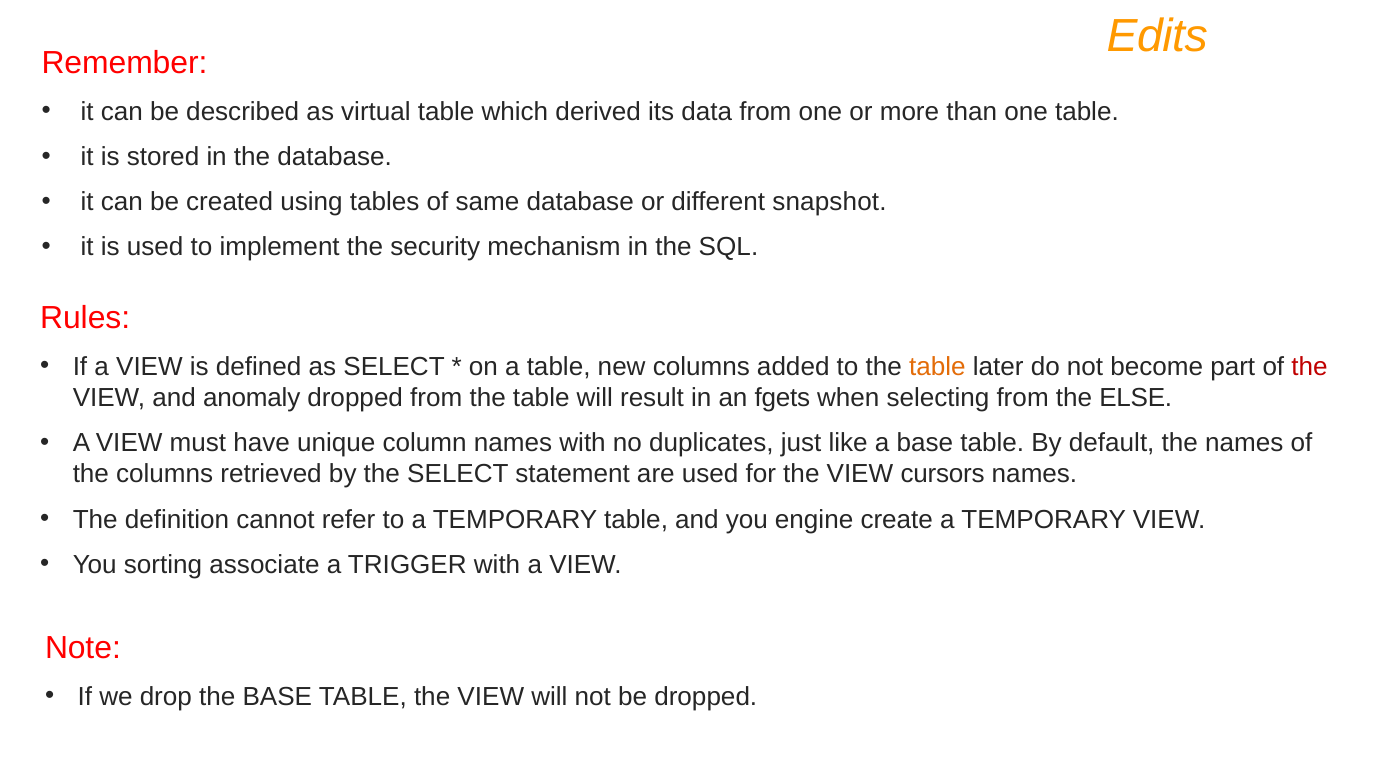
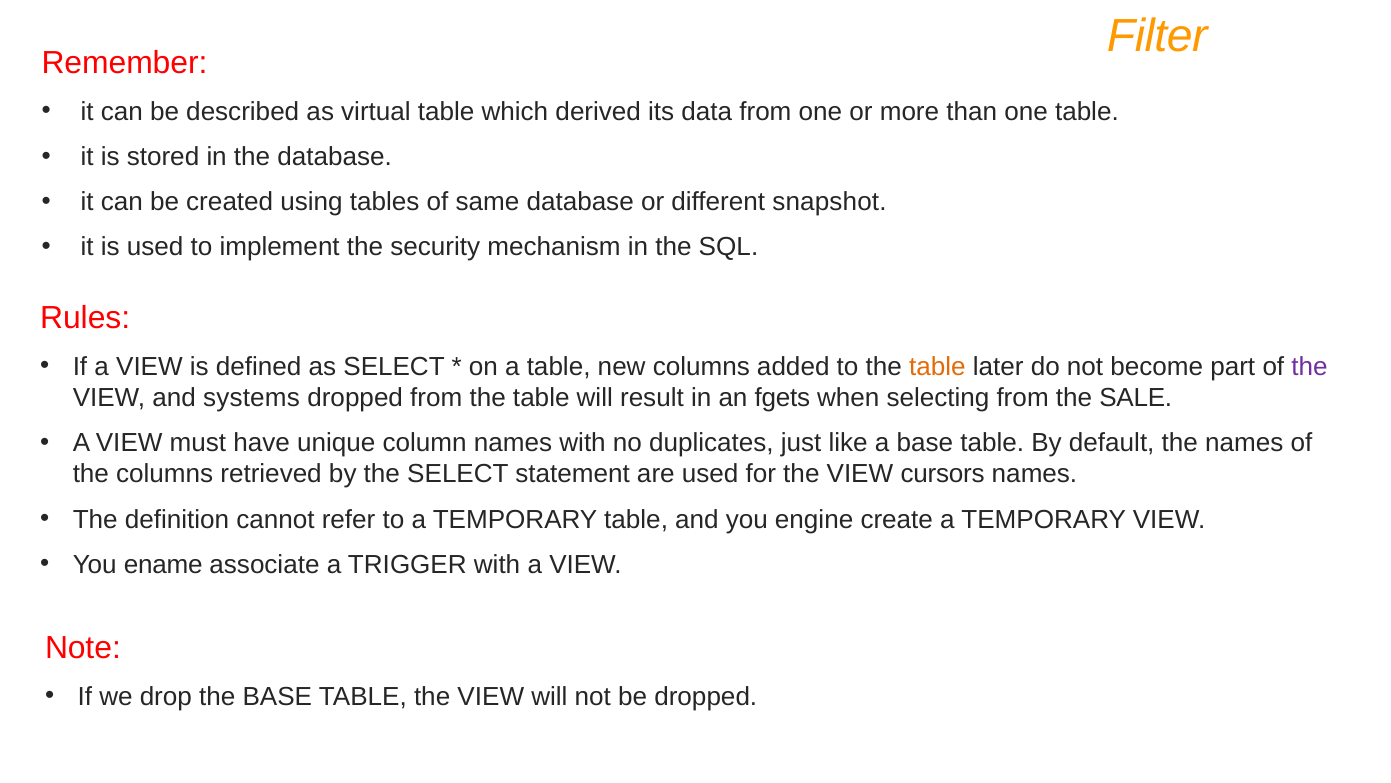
Edits: Edits -> Filter (1157, 36)
the colour: red -> purple (1309, 366)
anomaly: anomaly -> systems (251, 398)
ELSE: ELSE -> SALE (1136, 398)
sorting: sorting -> ename (163, 564)
